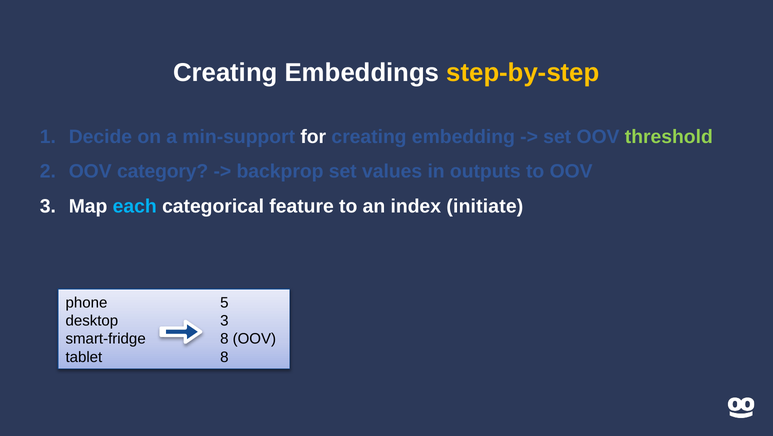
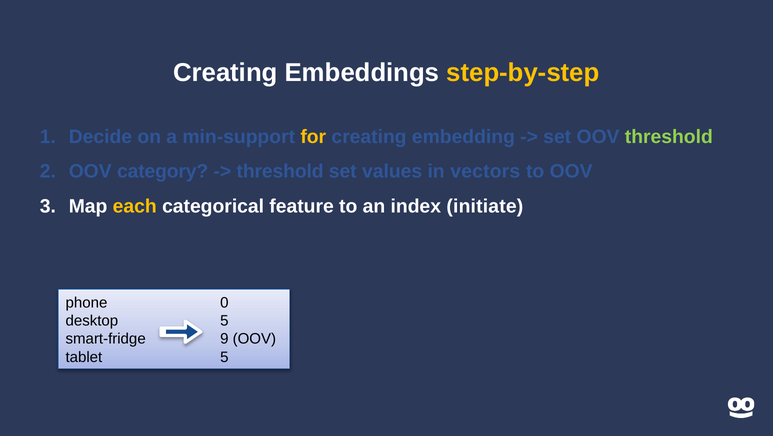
for colour: white -> yellow (313, 137)
backprop: backprop -> threshold (280, 171)
outputs: outputs -> vectors (485, 171)
each colour: light blue -> yellow (135, 206)
5: 5 -> 0 (224, 302)
desktop 3: 3 -> 5 (224, 320)
smart-fridge 8: 8 -> 9 (224, 338)
tablet 8: 8 -> 5 (224, 357)
